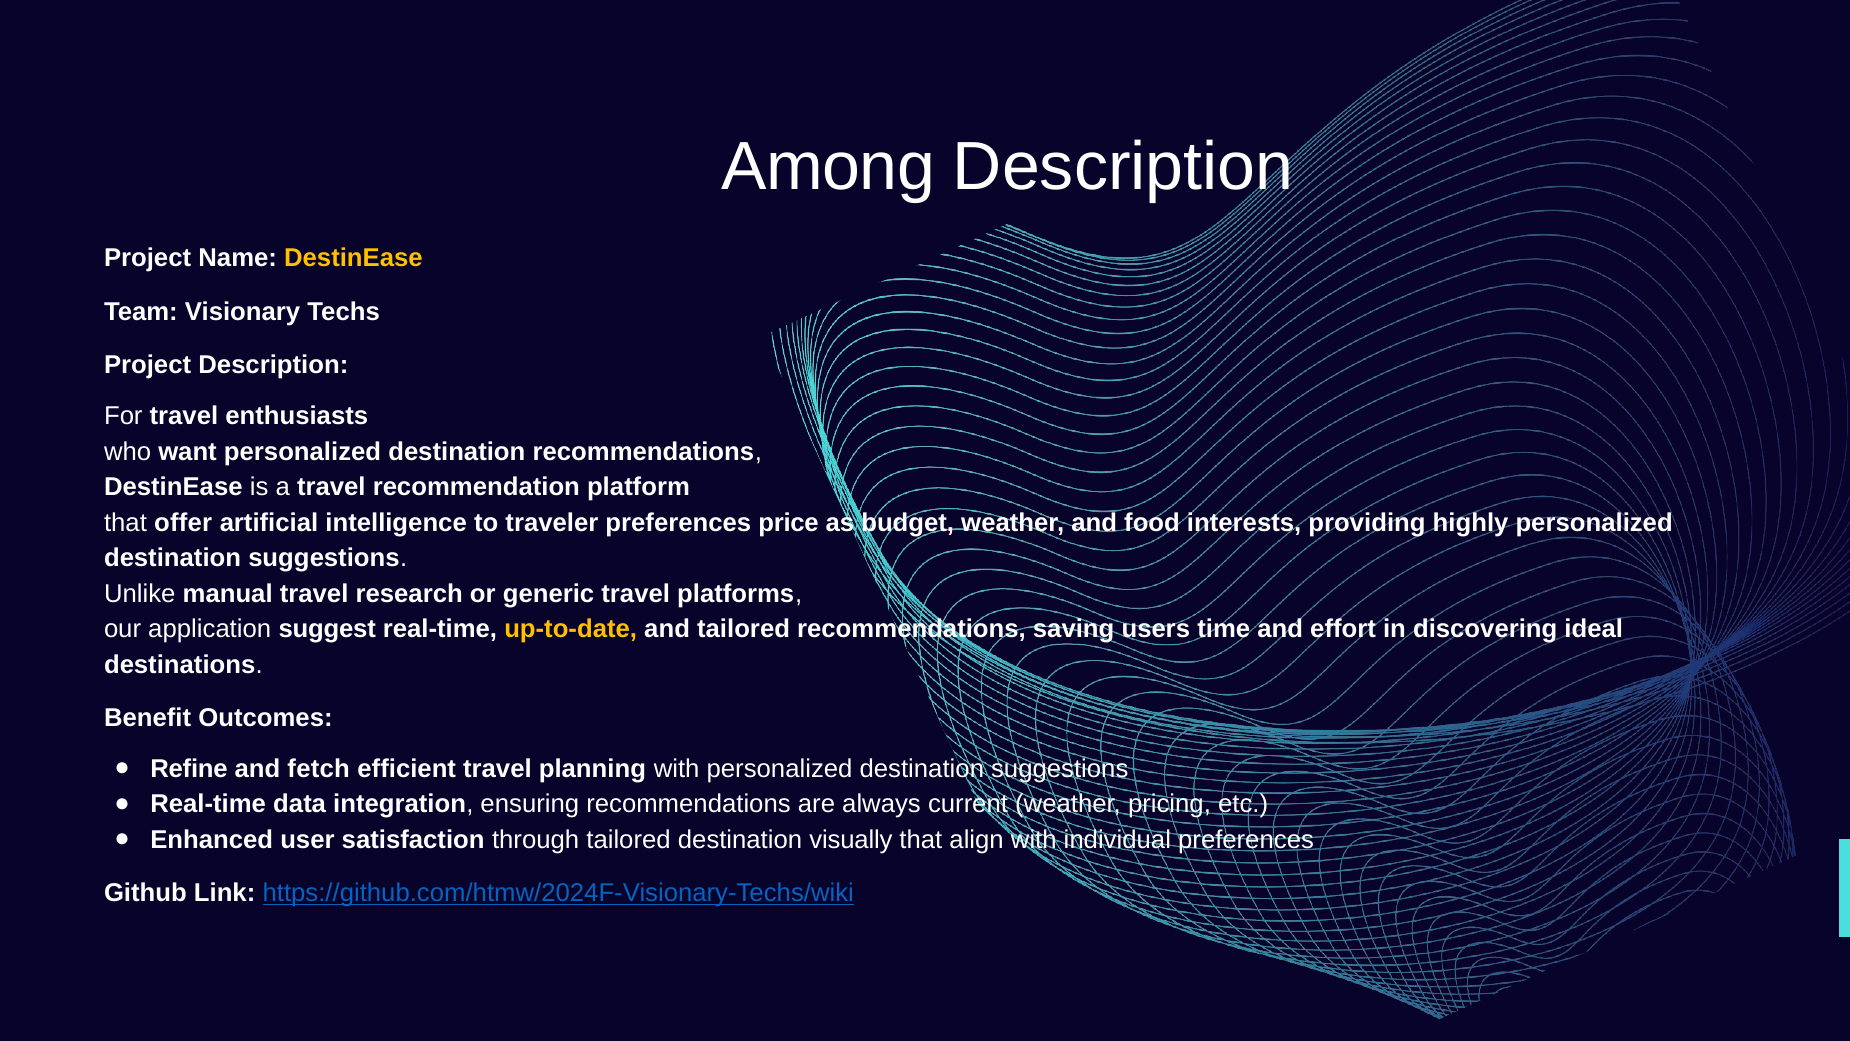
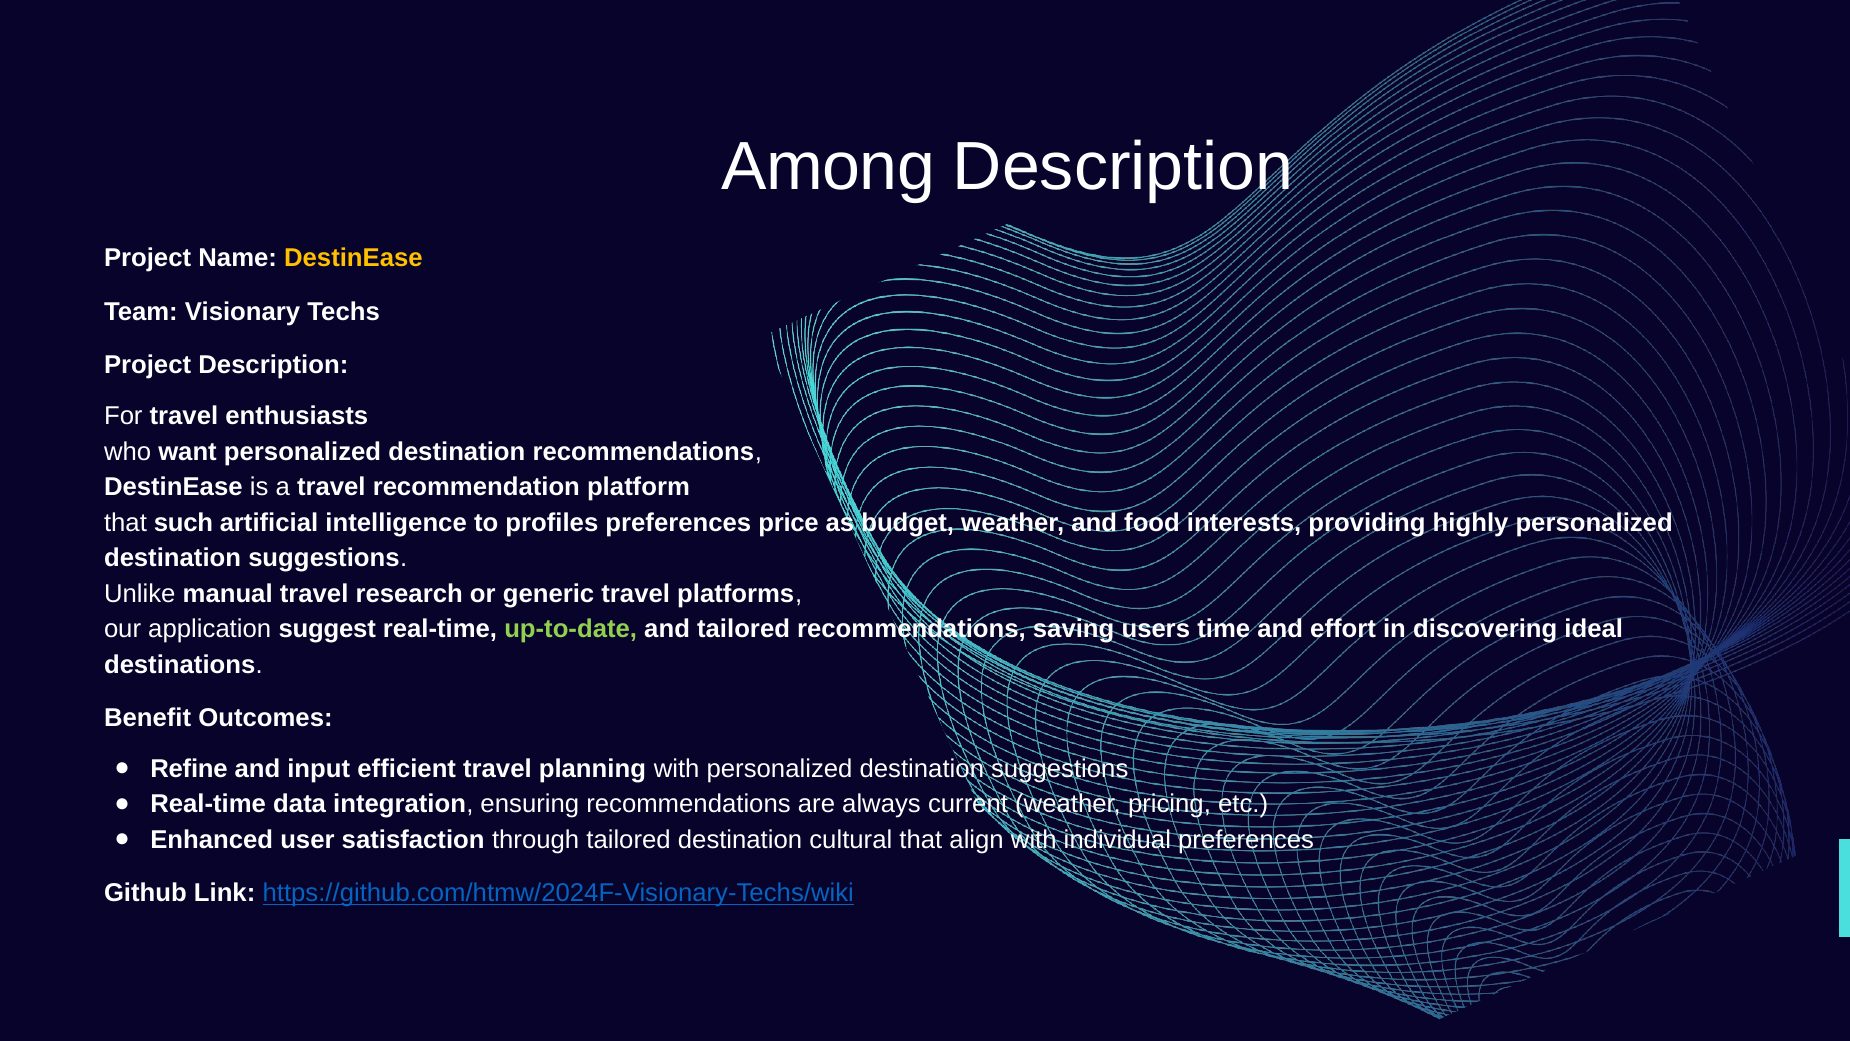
offer: offer -> such (183, 522)
traveler: traveler -> profiles (552, 522)
up-to-date colour: yellow -> light green (571, 629)
fetch: fetch -> input (319, 769)
visually: visually -> cultural (851, 840)
